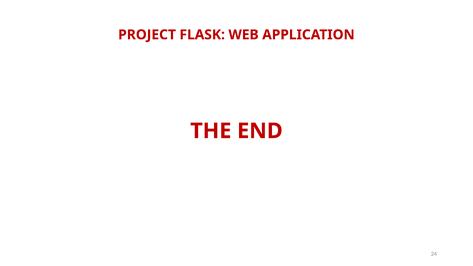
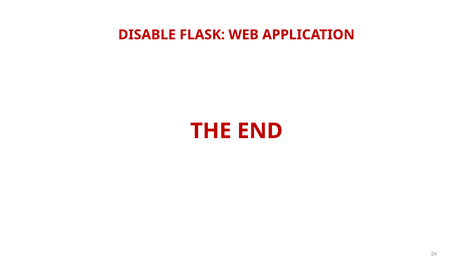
PROJECT: PROJECT -> DISABLE (147, 35)
